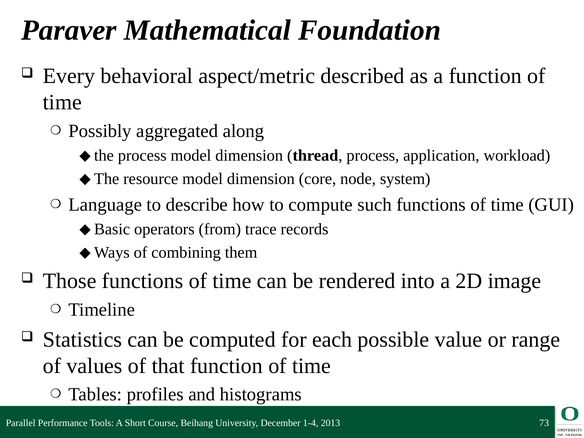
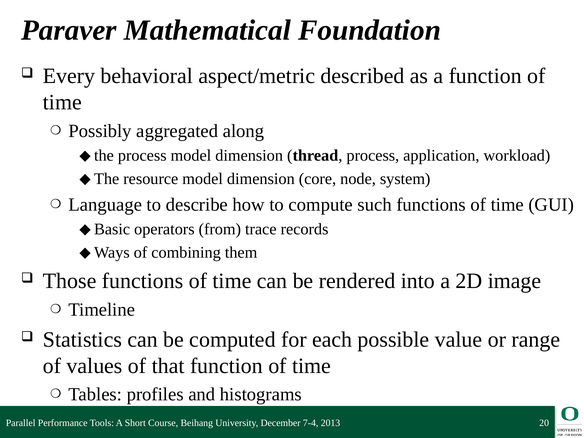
1-4: 1-4 -> 7-4 (311, 423)
73: 73 -> 20 (544, 423)
